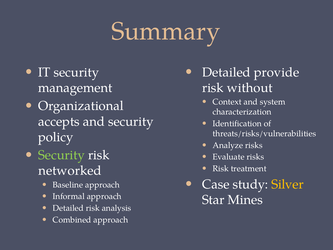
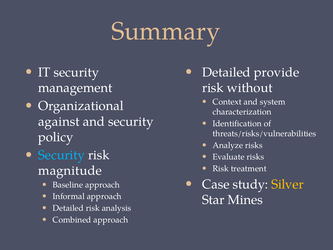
accepts: accepts -> against (59, 121)
Security colour: light green -> light blue (61, 155)
networked: networked -> magnitude (70, 170)
